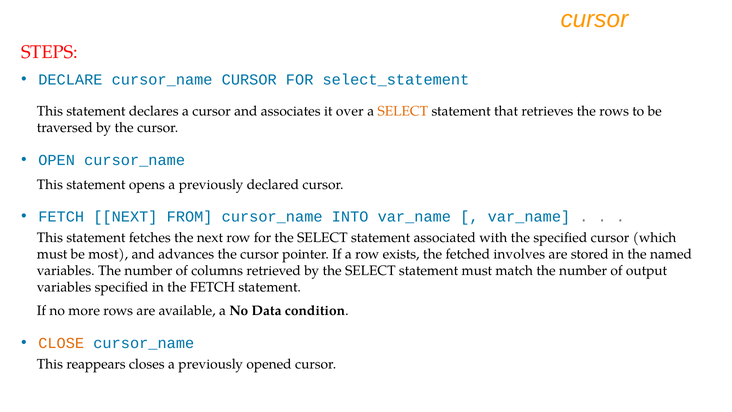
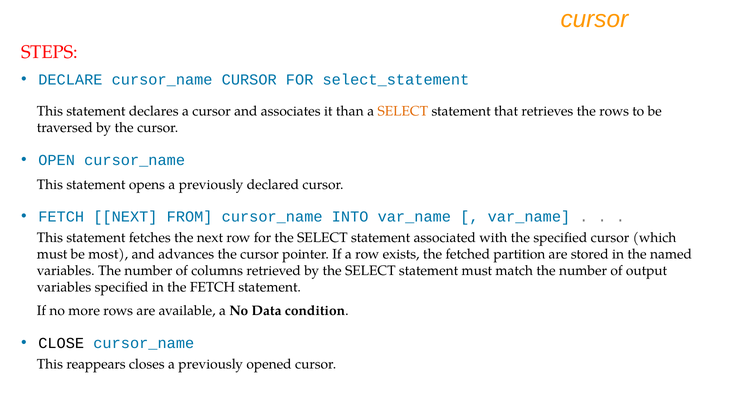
over: over -> than (350, 111)
involves: involves -> partition (519, 254)
CLOSE colour: orange -> black (61, 343)
